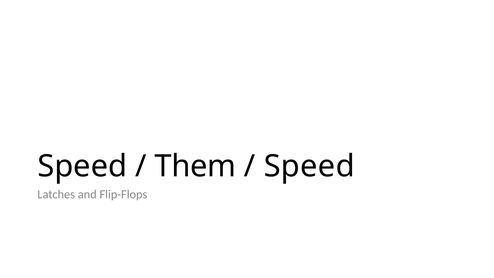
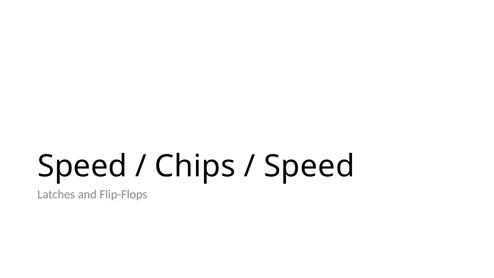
Them: Them -> Chips (195, 166)
